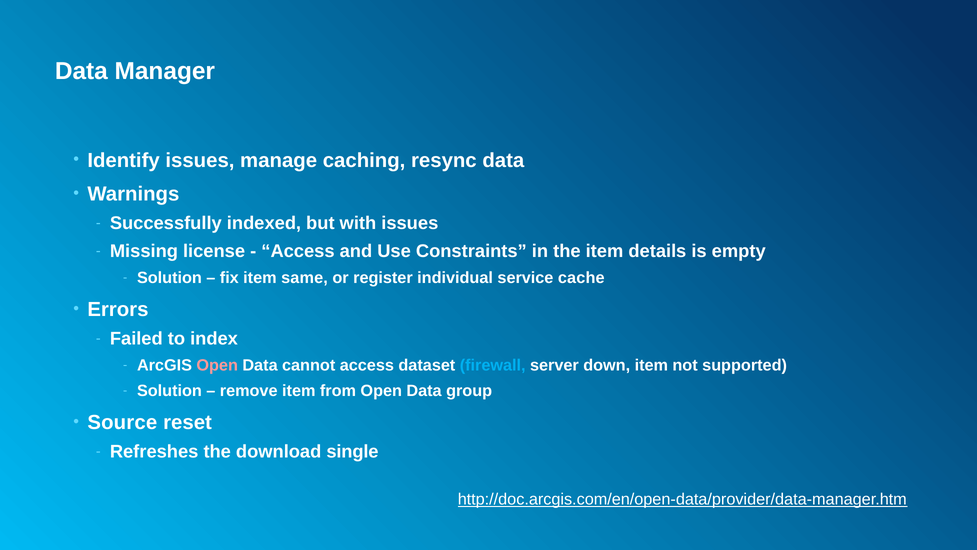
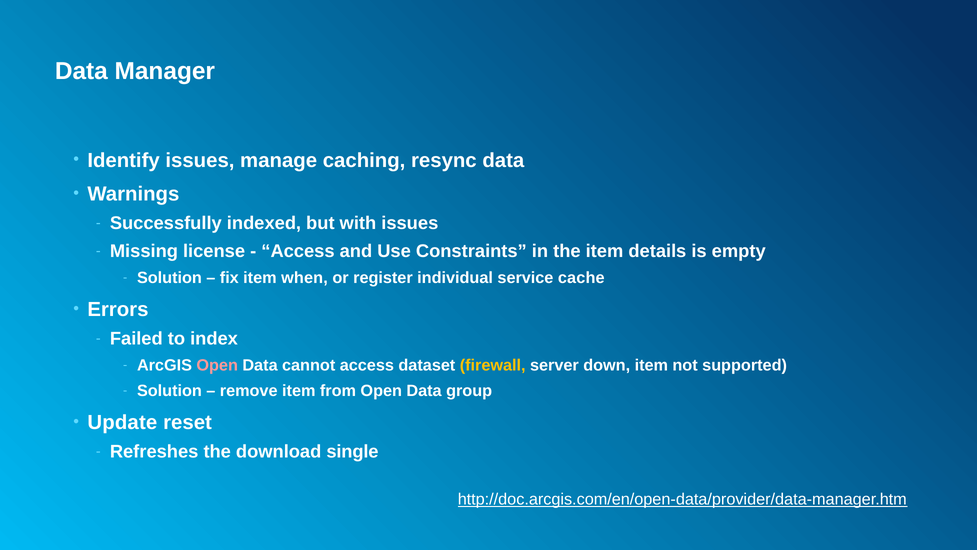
same: same -> when (304, 278)
firewall colour: light blue -> yellow (493, 365)
Source: Source -> Update (122, 422)
